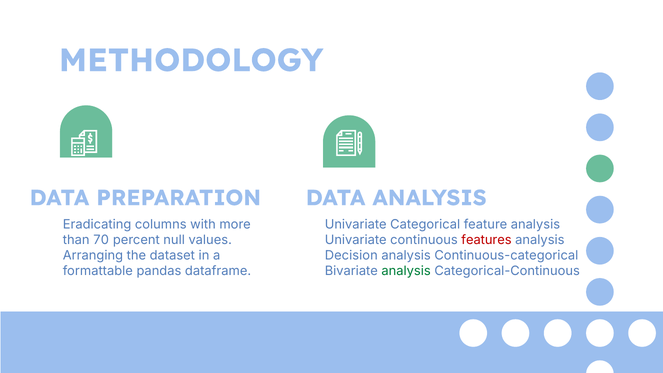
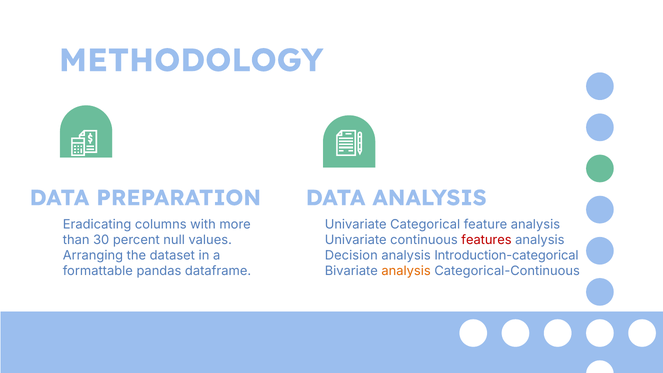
70: 70 -> 30 (101, 240)
Continuous-categorical: Continuous-categorical -> Introduction-categorical (506, 255)
analysis colour: green -> orange (406, 271)
